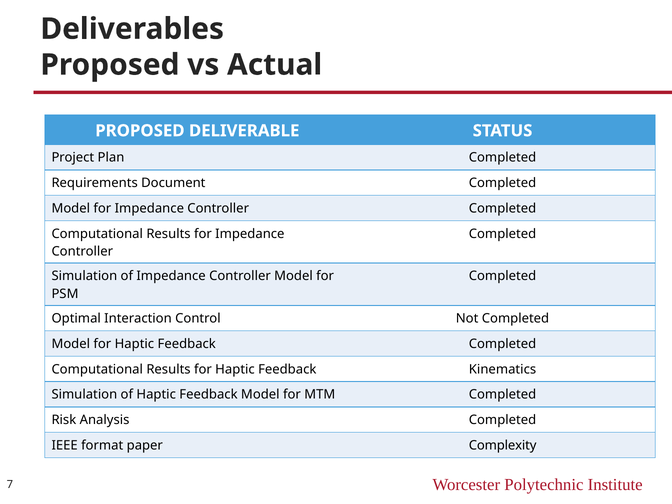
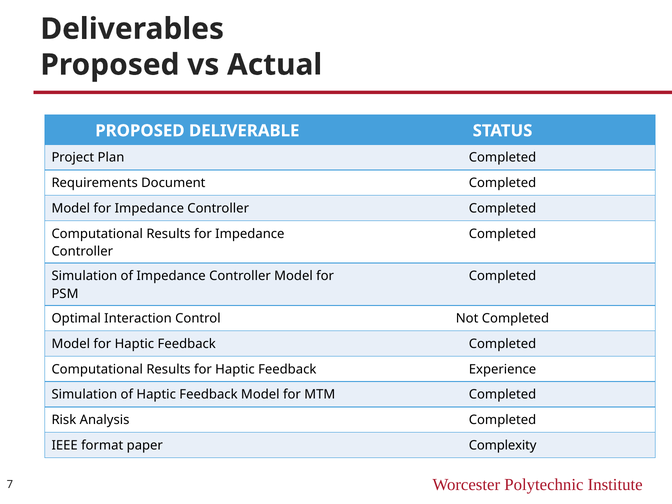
Kinematics: Kinematics -> Experience (503, 369)
